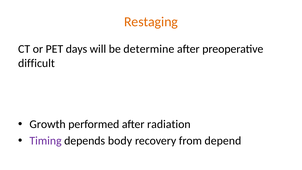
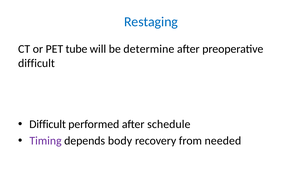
Restaging colour: orange -> blue (151, 22)
days: days -> tube (76, 49)
Growth: Growth -> Difficult (48, 124)
radiation: radiation -> schedule (169, 124)
depend: depend -> needed (223, 141)
